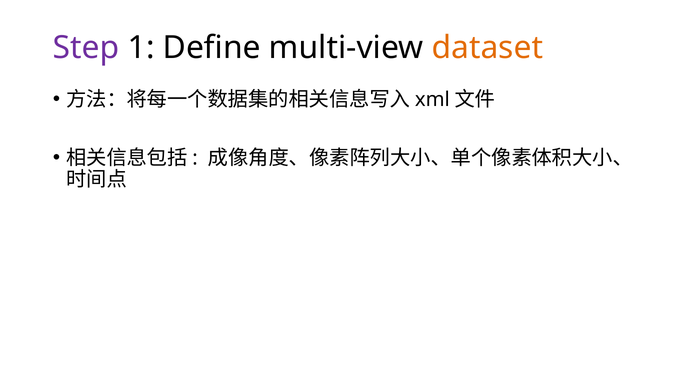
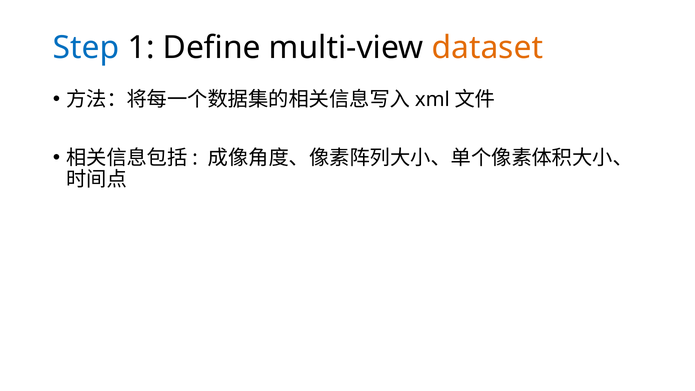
Step colour: purple -> blue (86, 48)
